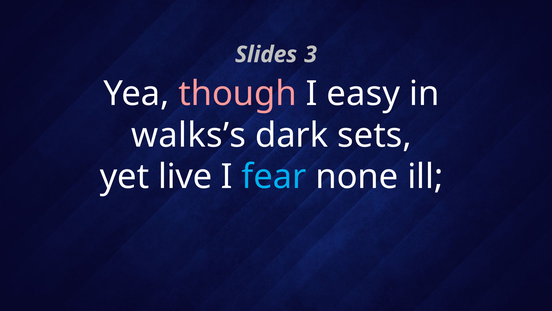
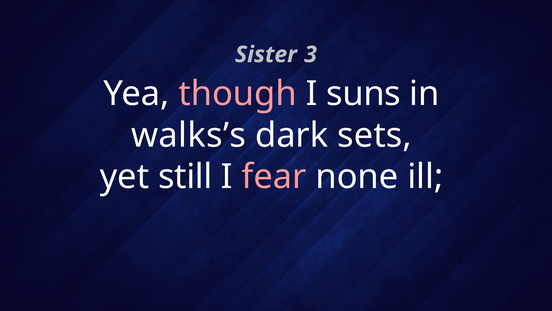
Slides: Slides -> Sister (266, 54)
easy: easy -> suns (364, 94)
live: live -> still (185, 177)
fear colour: light blue -> pink (274, 177)
